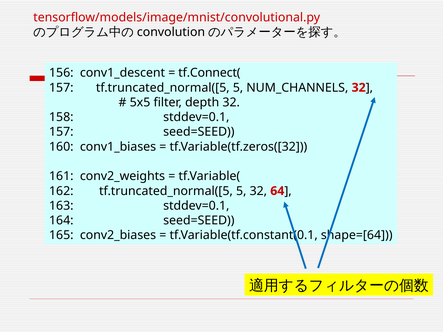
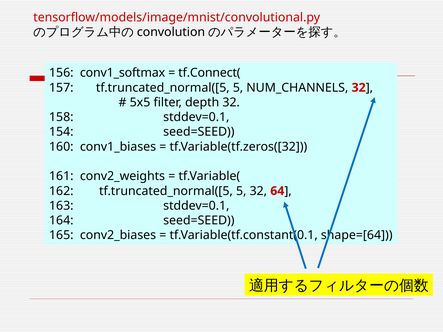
conv1_descent: conv1_descent -> conv1_softmax (123, 73)
157: 157 -> 154 (61, 132)
